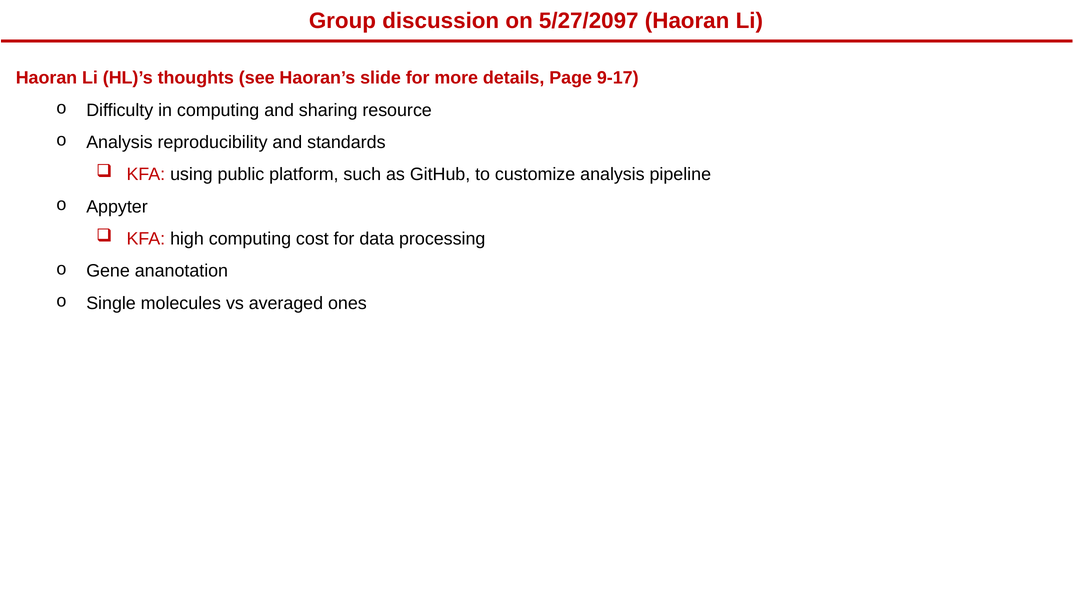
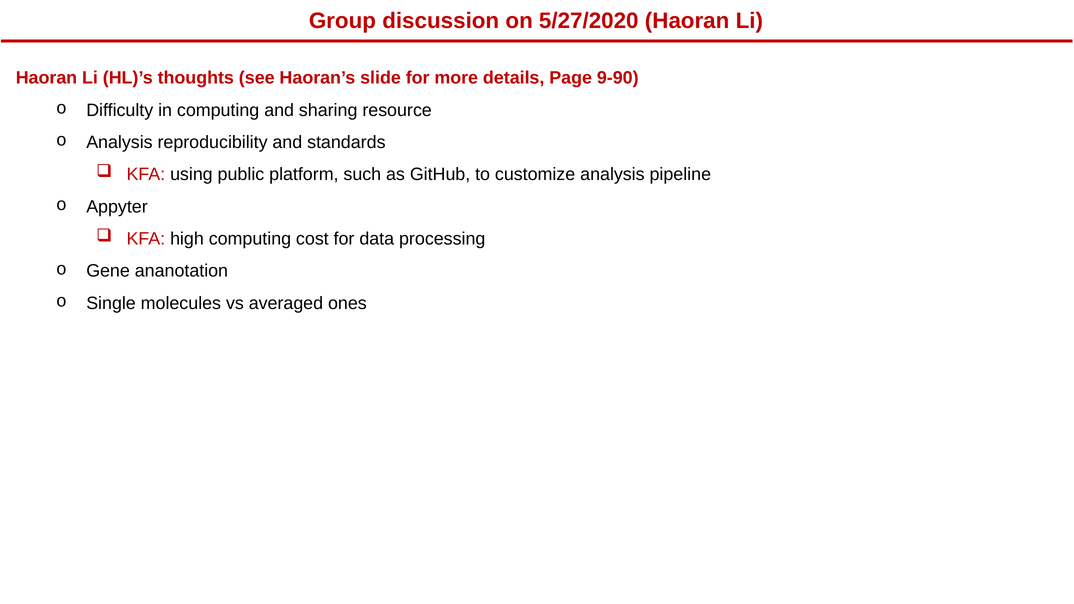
5/27/2097: 5/27/2097 -> 5/27/2020 (589, 21)
9-17: 9-17 -> 9-90 (618, 78)
